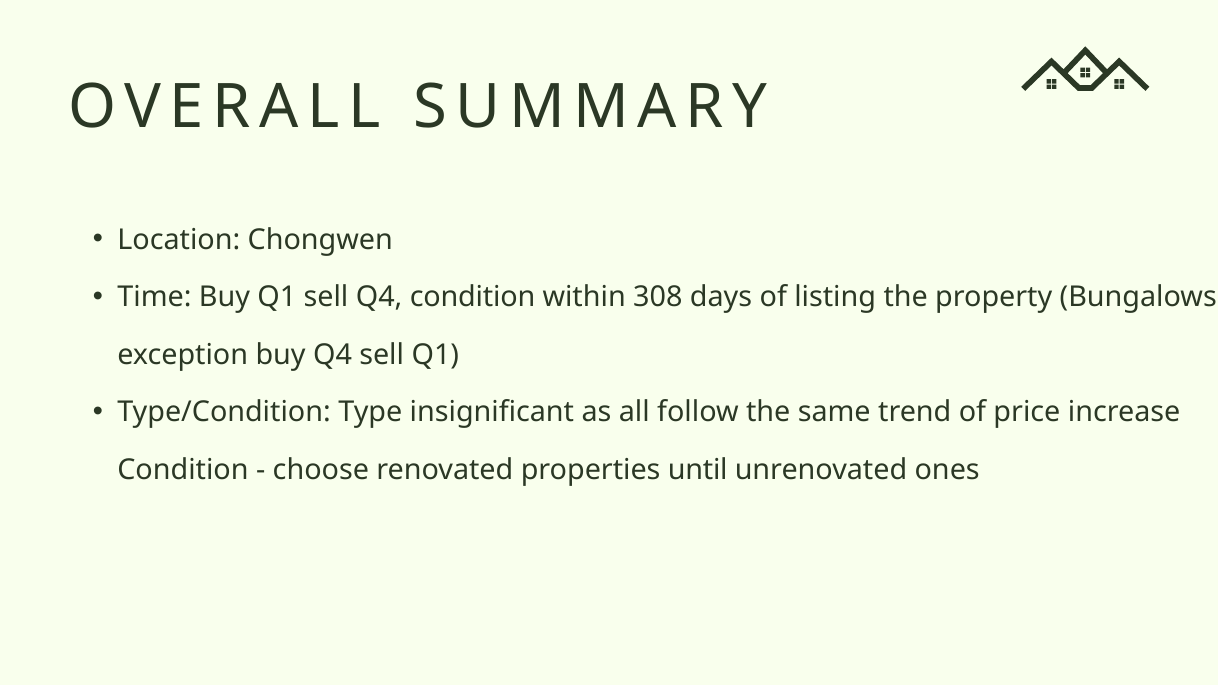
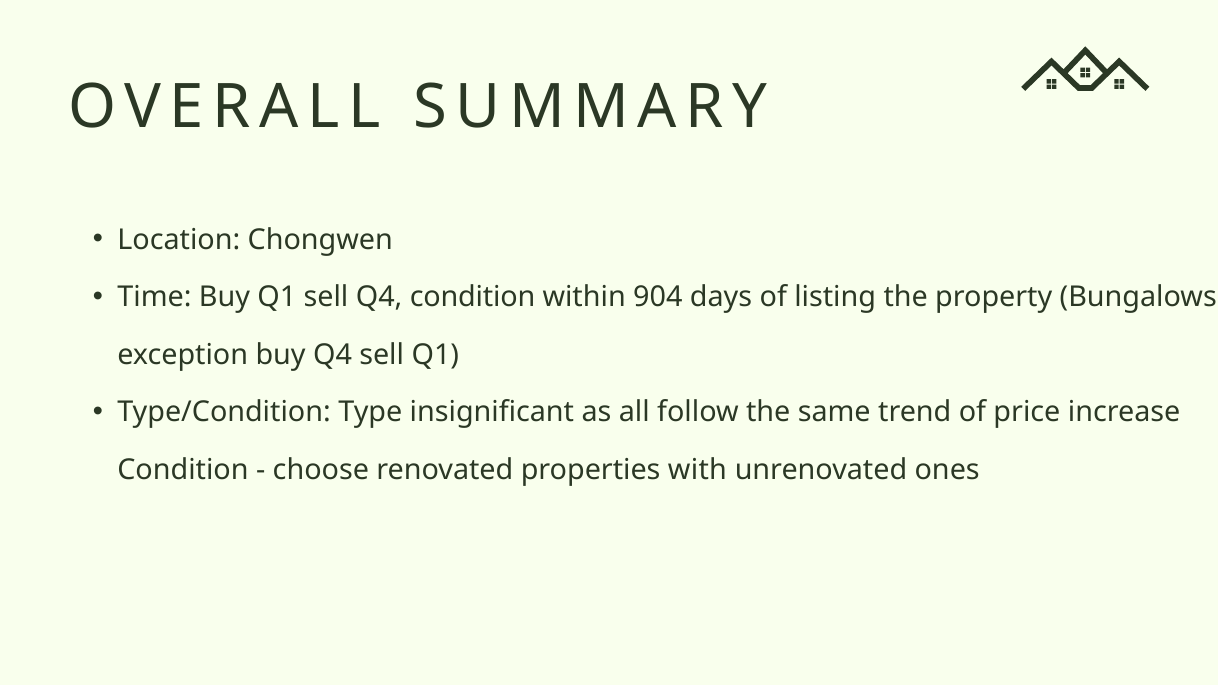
308: 308 -> 904 (658, 297)
until: until -> with (697, 470)
